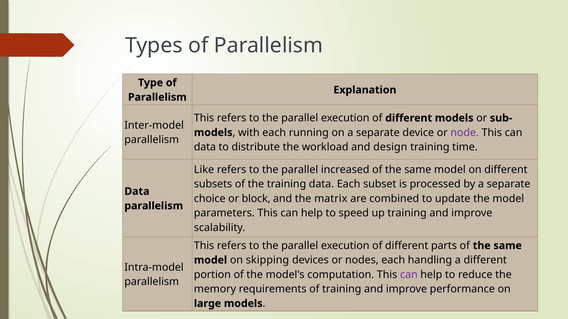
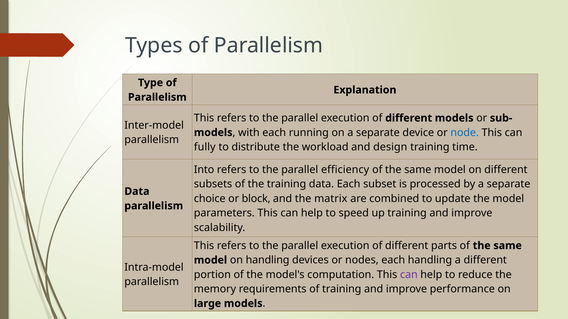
node colour: purple -> blue (465, 133)
data: data -> fully (205, 147)
Like: Like -> Into (204, 170)
increased: increased -> efficiency (345, 170)
on skipping: skipping -> handling (268, 260)
